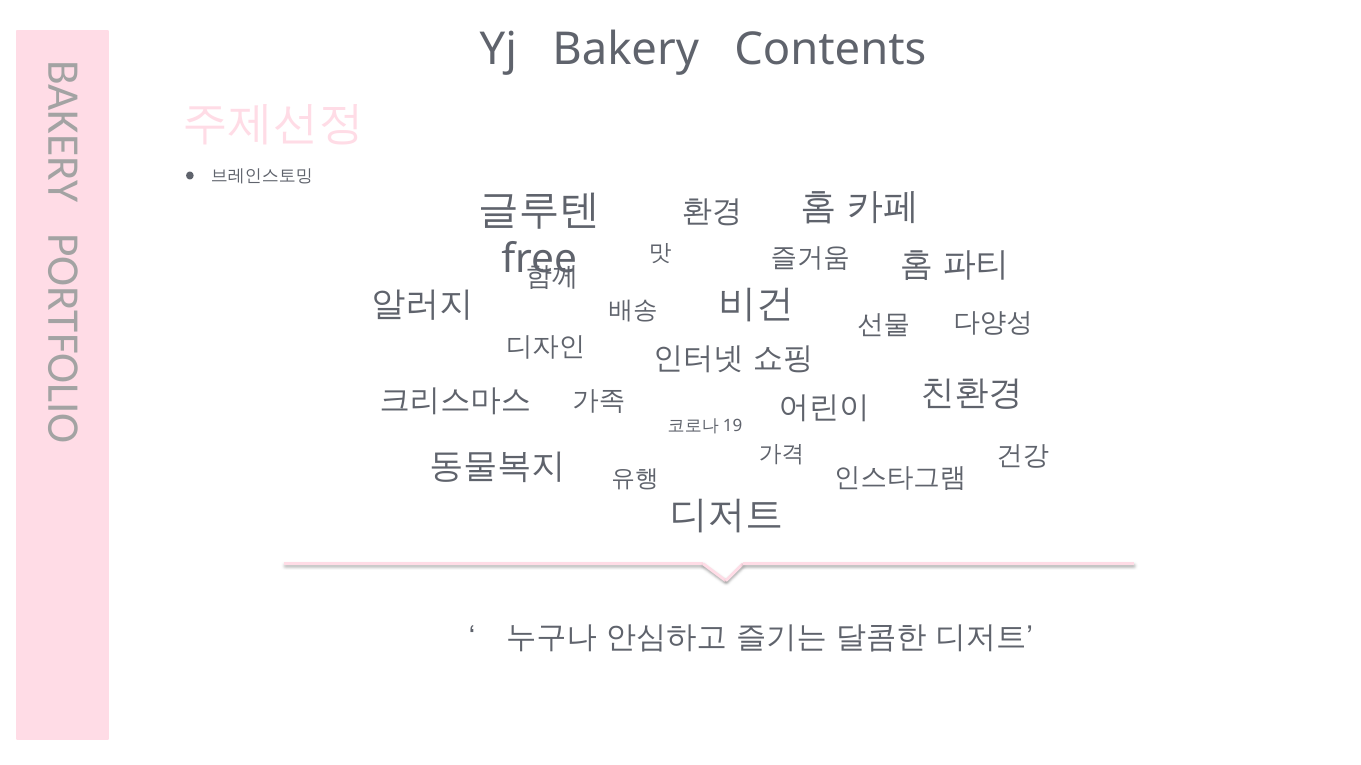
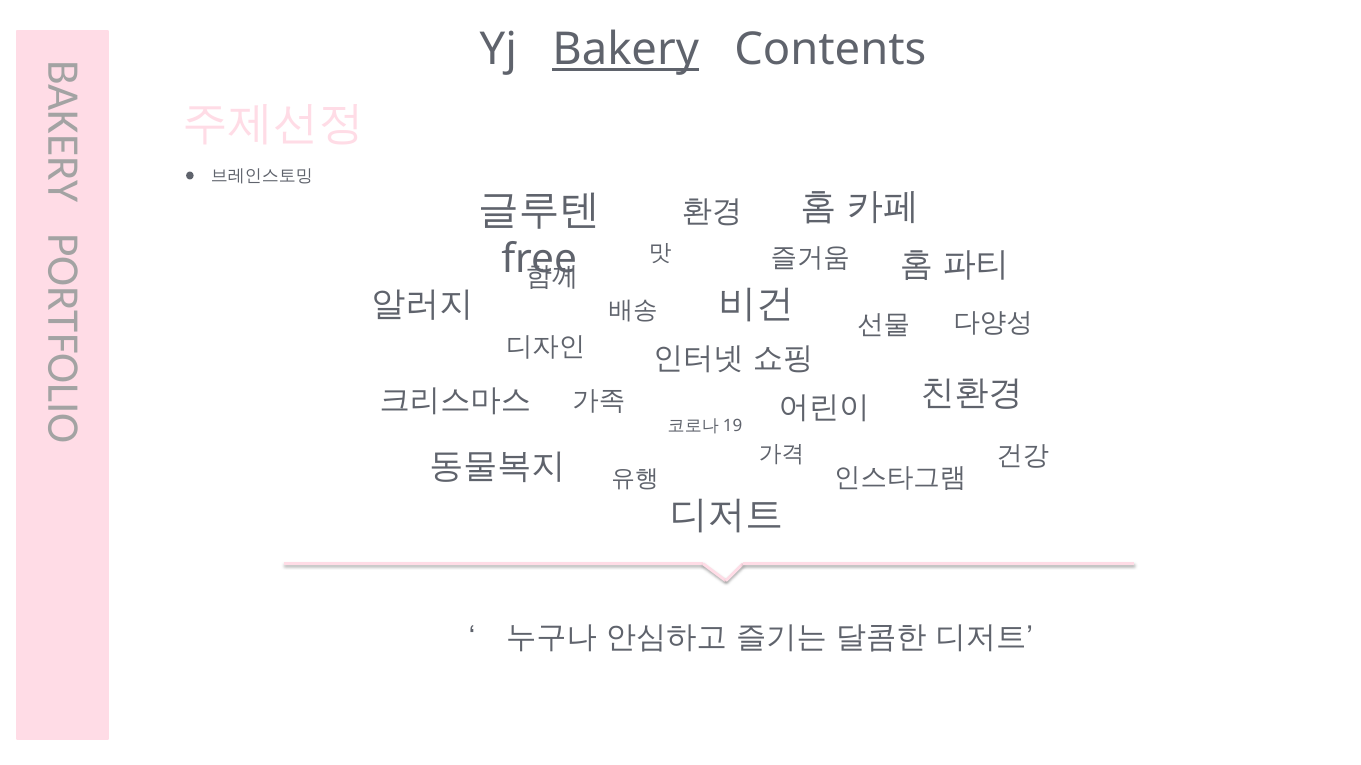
Bakery underline: none -> present (626, 50)
